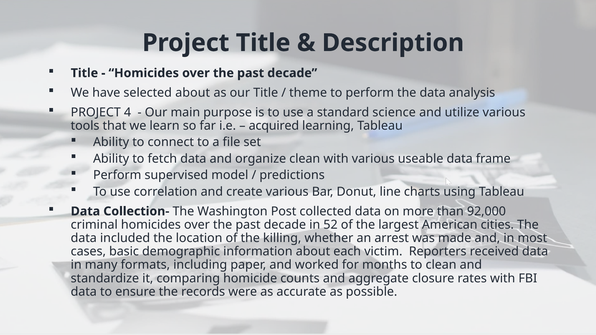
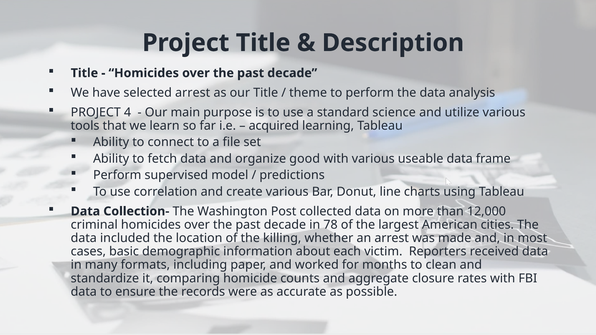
selected about: about -> arrest (193, 93)
organize clean: clean -> good (305, 159)
92,000: 92,000 -> 12,000 (486, 211)
52: 52 -> 78 (331, 225)
